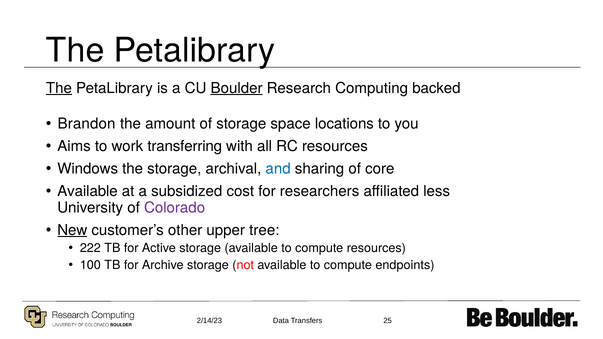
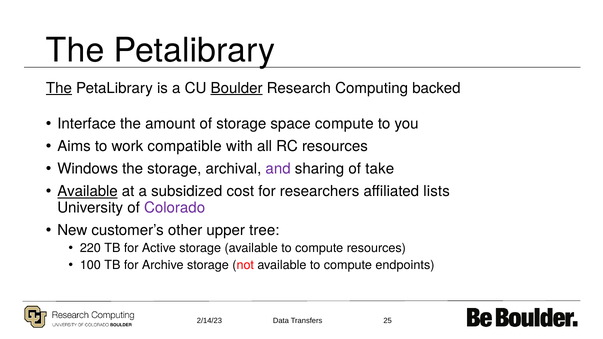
Brandon: Brandon -> Interface (87, 124)
space locations: locations -> compute (344, 124)
transferring: transferring -> compatible (185, 146)
and colour: blue -> purple (278, 169)
core: core -> take (380, 169)
Available underline: none -> present (88, 191)
less: less -> lists (437, 191)
New underline: present -> none (72, 230)
222: 222 -> 220 (90, 248)
